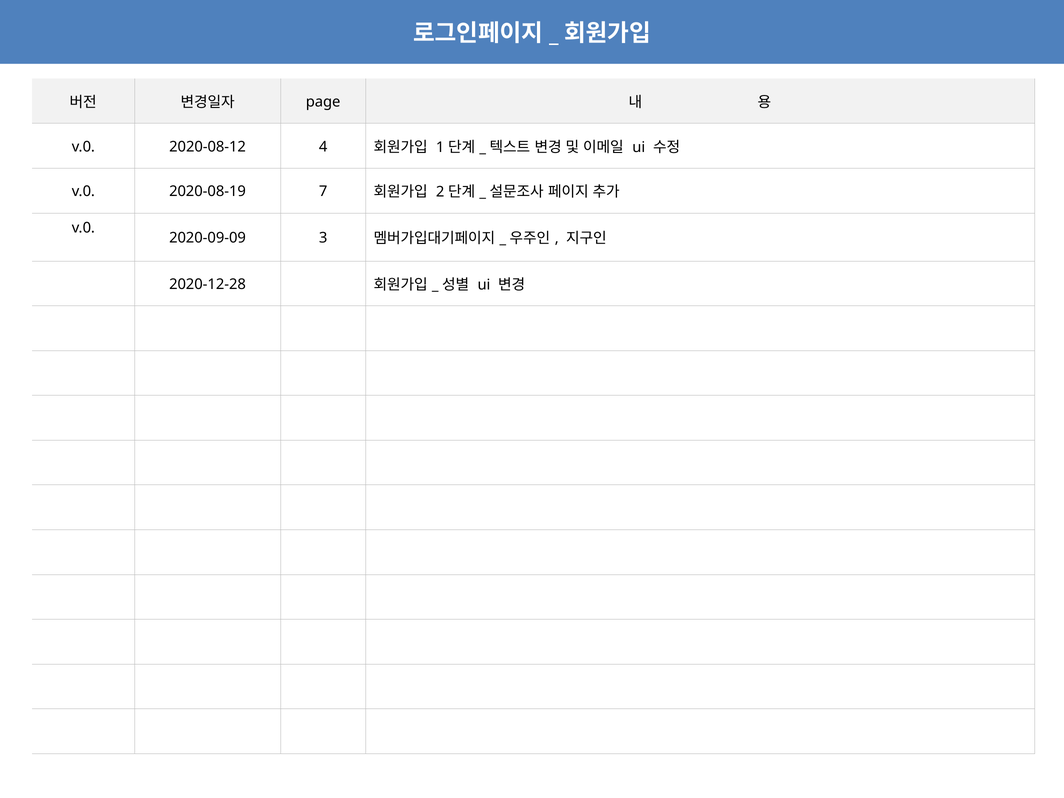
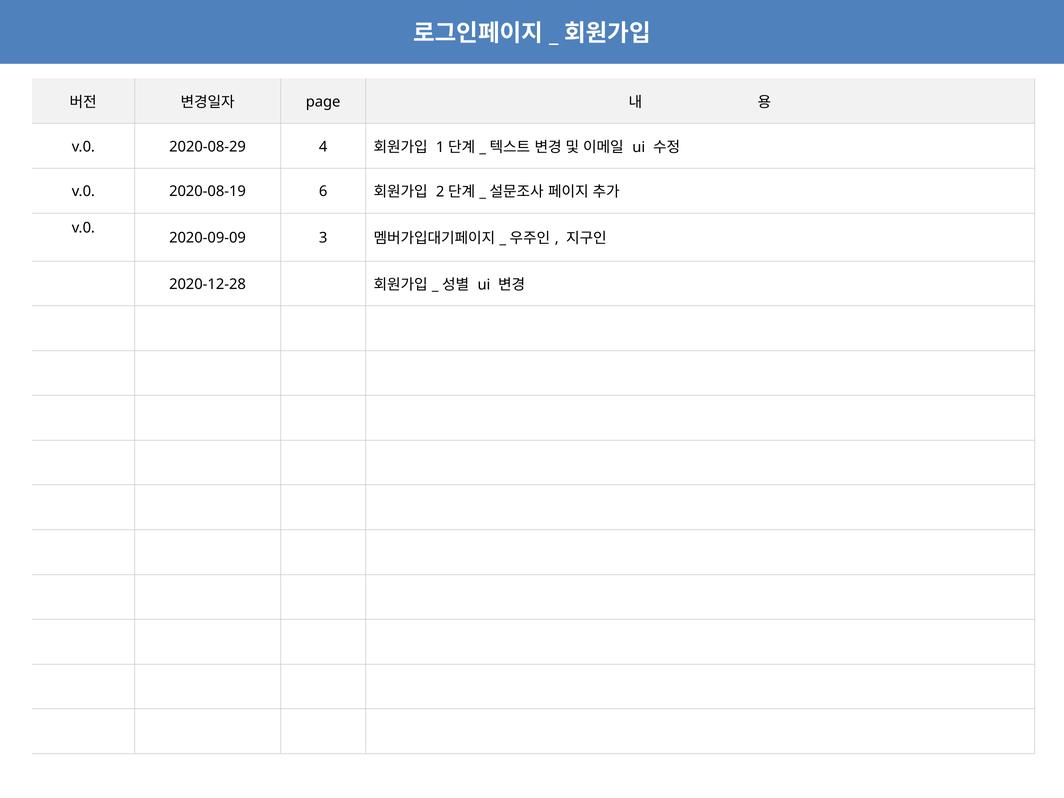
2020-08-12: 2020-08-12 -> 2020-08-29 (208, 147)
7: 7 -> 6 (323, 191)
